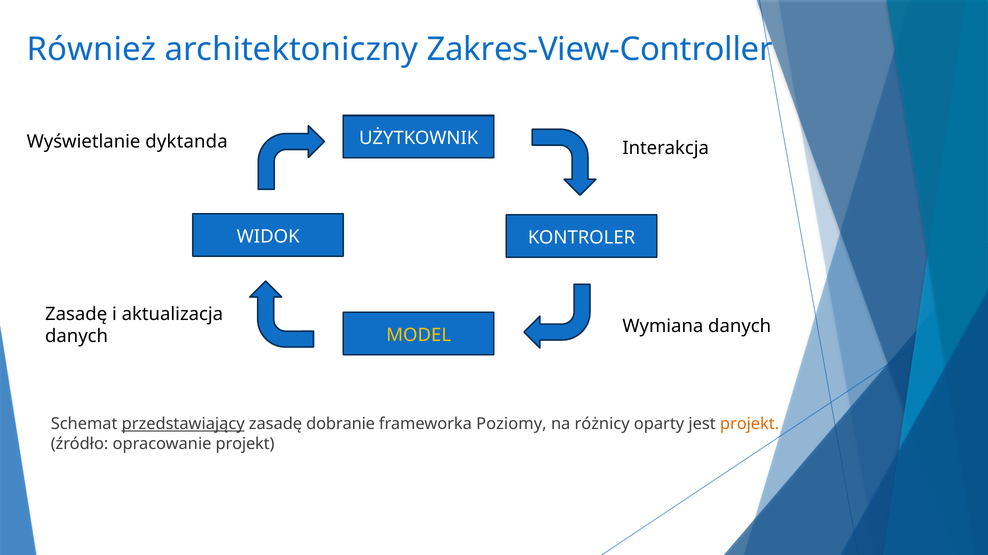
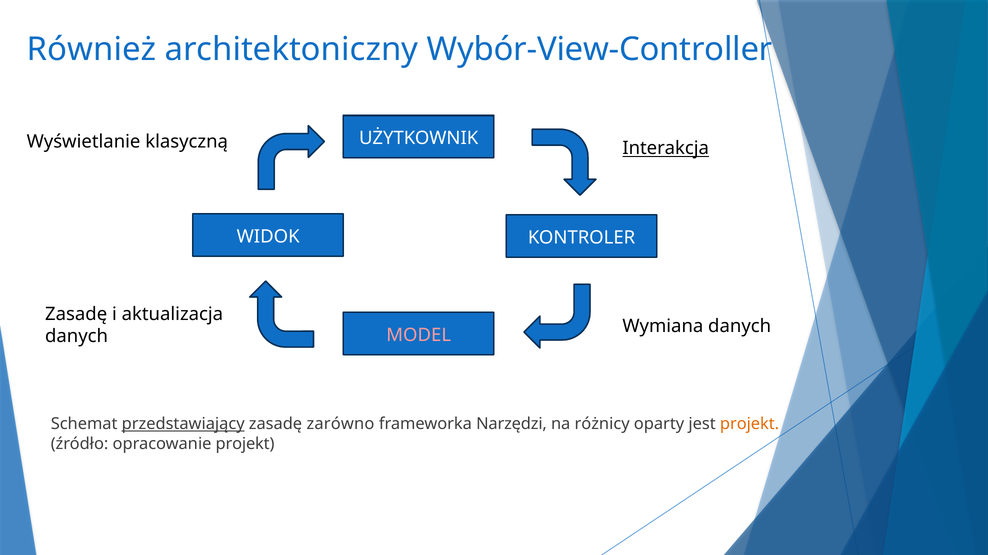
Zakres-View-Controller: Zakres-View-Controller -> Wybór-View-Controller (600, 50)
dyktanda: dyktanda -> klasyczną (187, 142)
Interakcja underline: none -> present (666, 149)
MODEL colour: yellow -> pink (419, 335)
dobranie: dobranie -> zarówno (340, 425)
Poziomy: Poziomy -> Narzędzi (512, 425)
